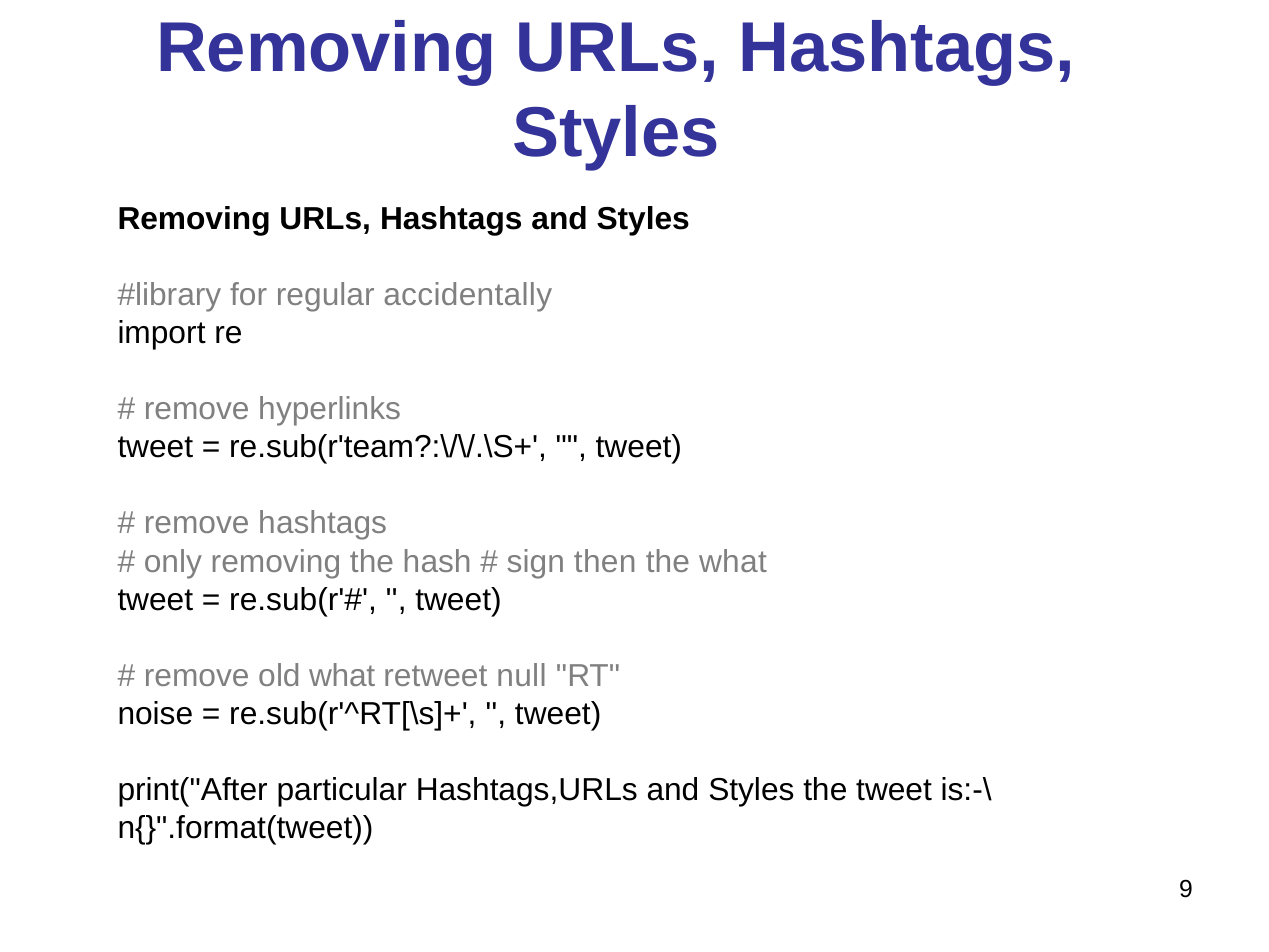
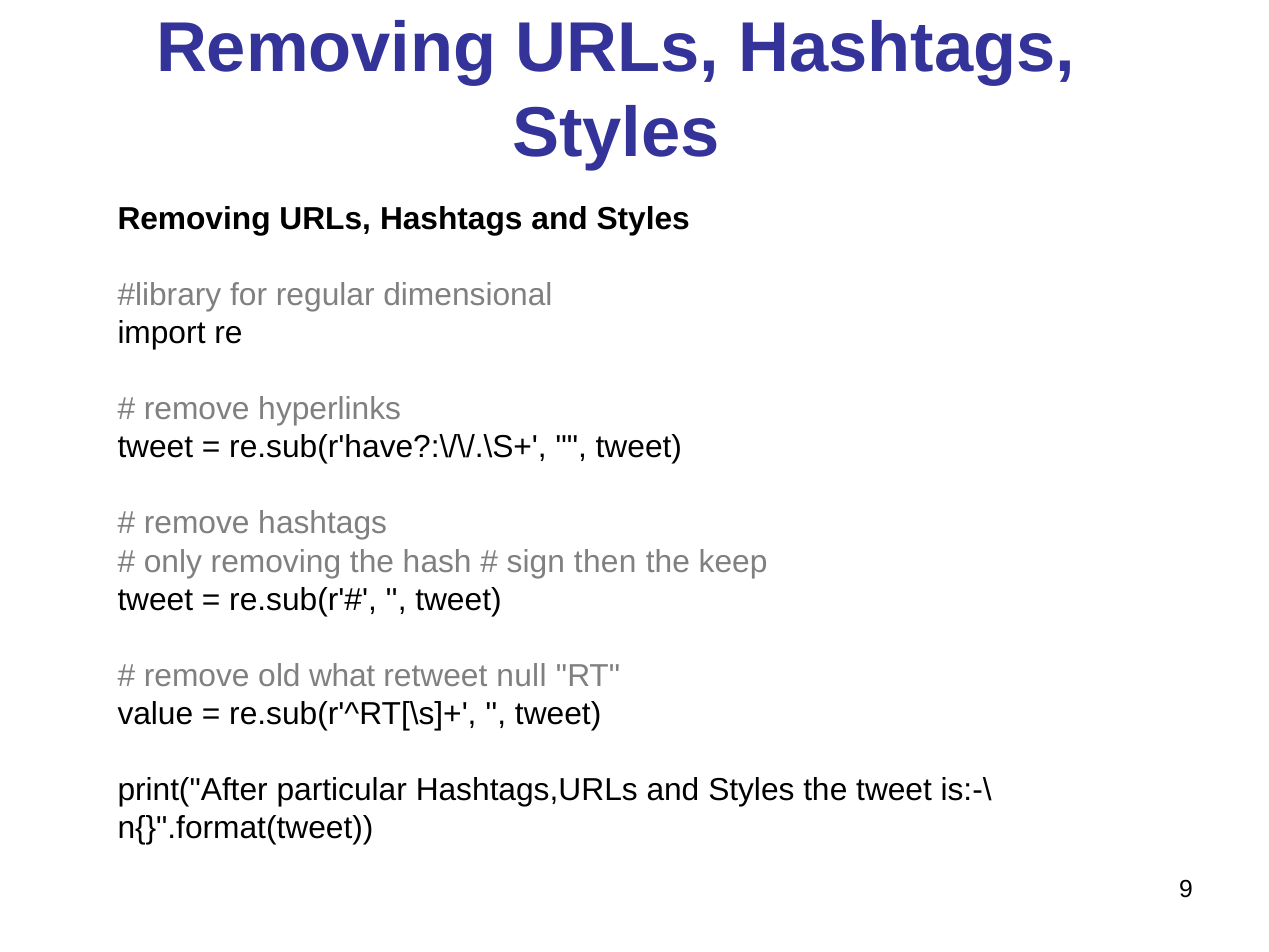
accidentally: accidentally -> dimensional (468, 295)
re.sub(r'team?:\/\/.\S+: re.sub(r'team?:\/\/.\S+ -> re.sub(r'have?:\/\/.\S+ (388, 447)
the what: what -> keep (733, 561)
noise: noise -> value (155, 714)
